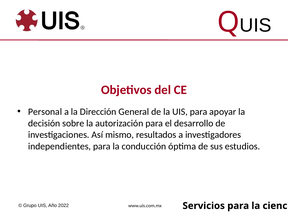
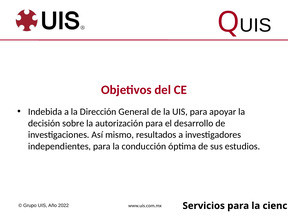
Personal: Personal -> Indebida (45, 112)
